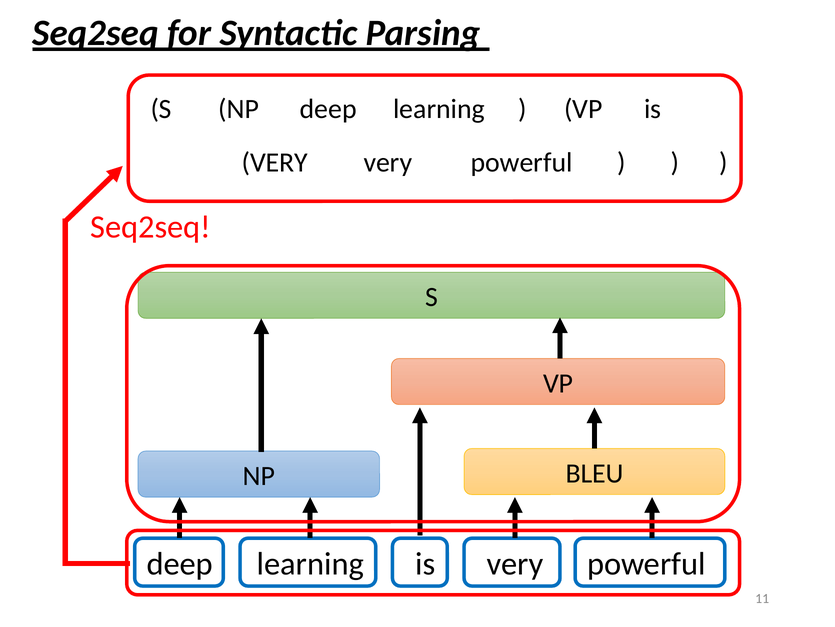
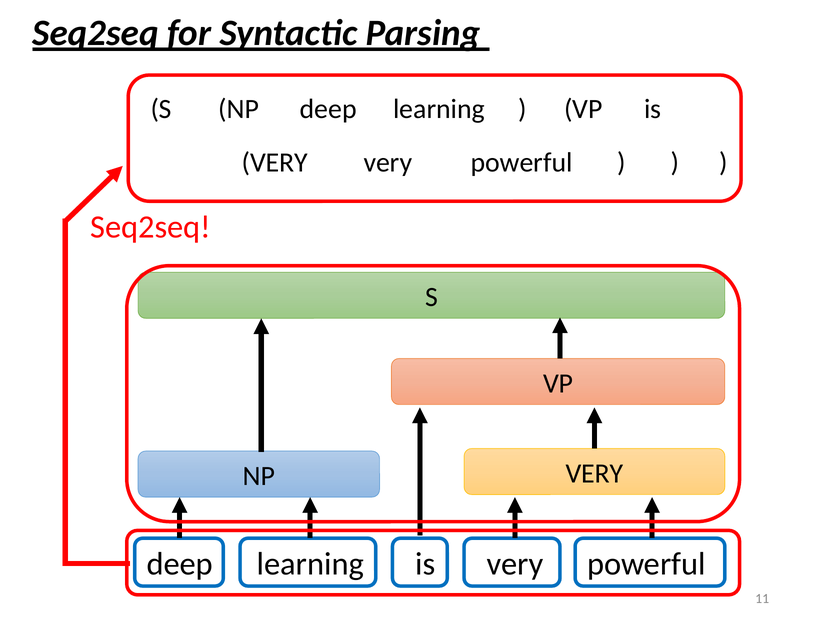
NP BLEU: BLEU -> VERY (595, 473)
